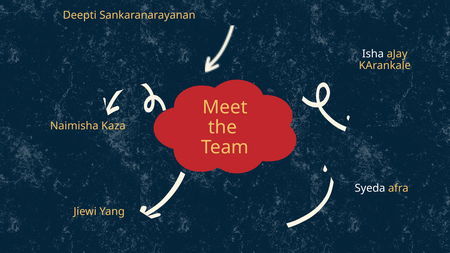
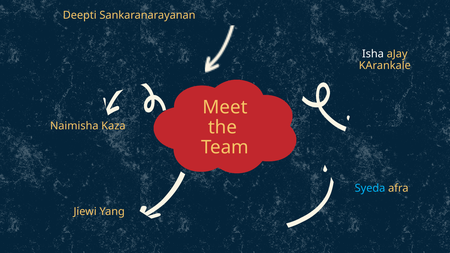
Syeda colour: white -> light blue (370, 188)
